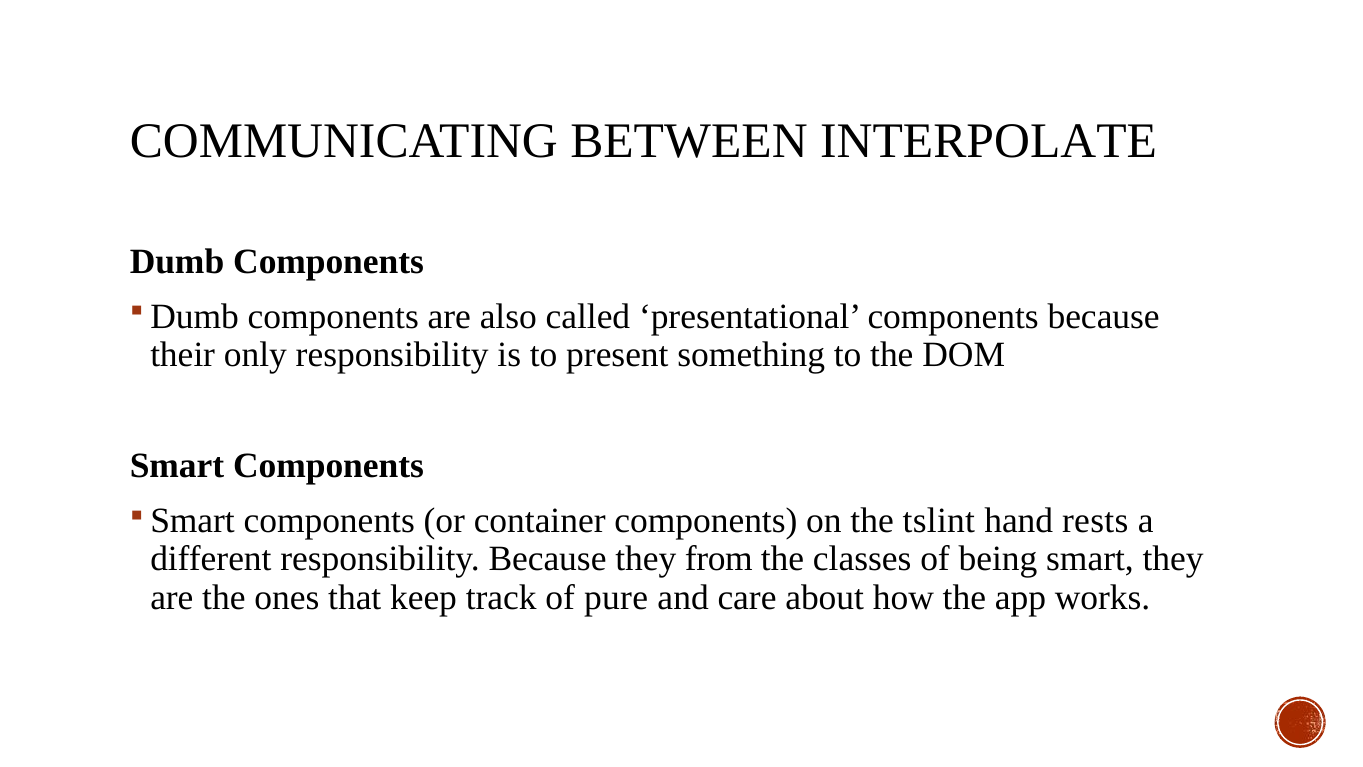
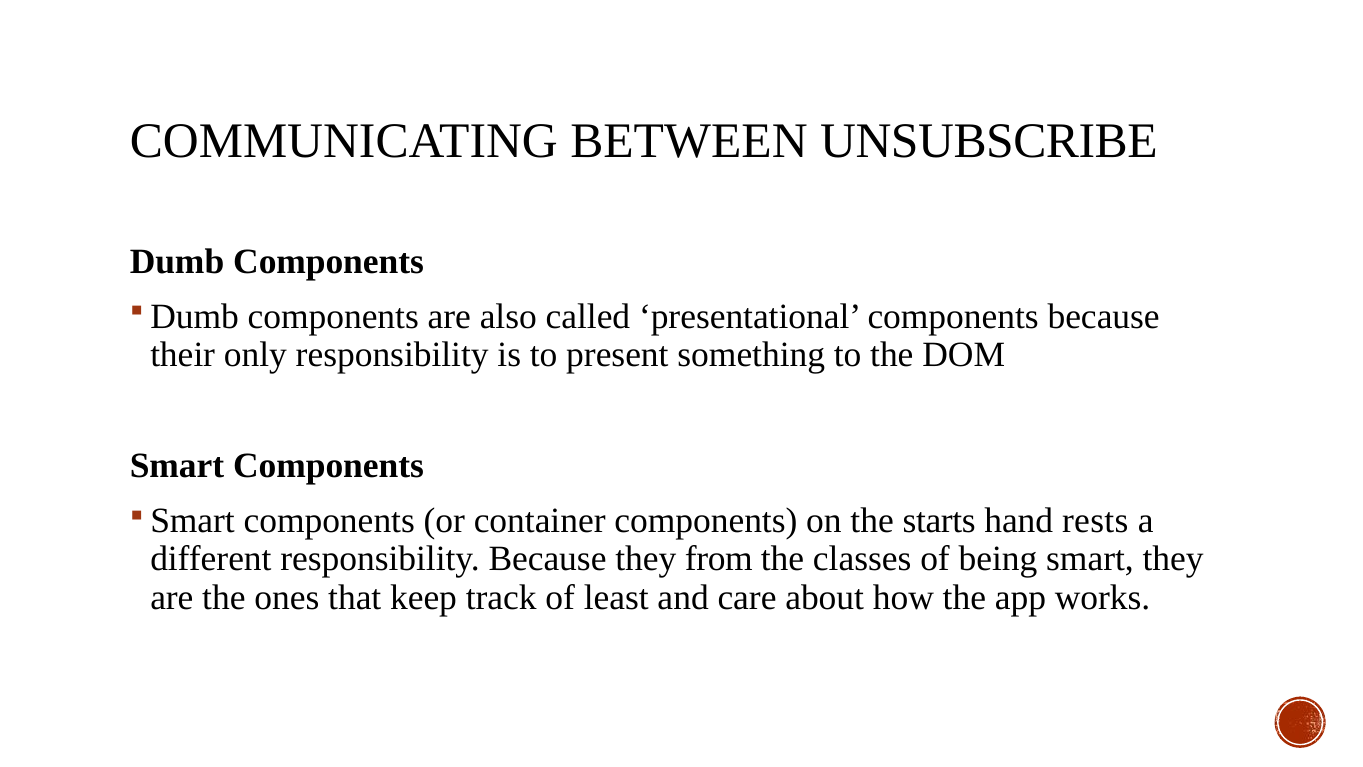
INTERPOLATE: INTERPOLATE -> UNSUBSCRIBE (989, 141)
tslint: tslint -> starts (939, 521)
pure: pure -> least (616, 597)
